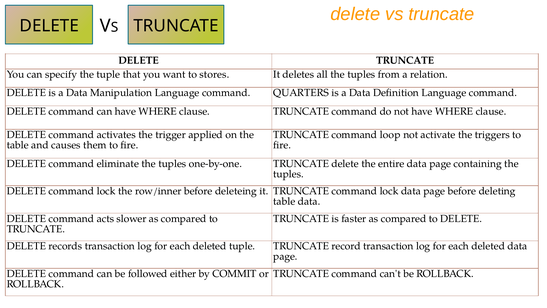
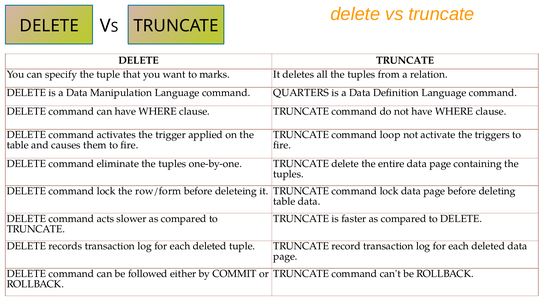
stores: stores -> marks (215, 74)
row/inner: row/inner -> row/form (158, 191)
